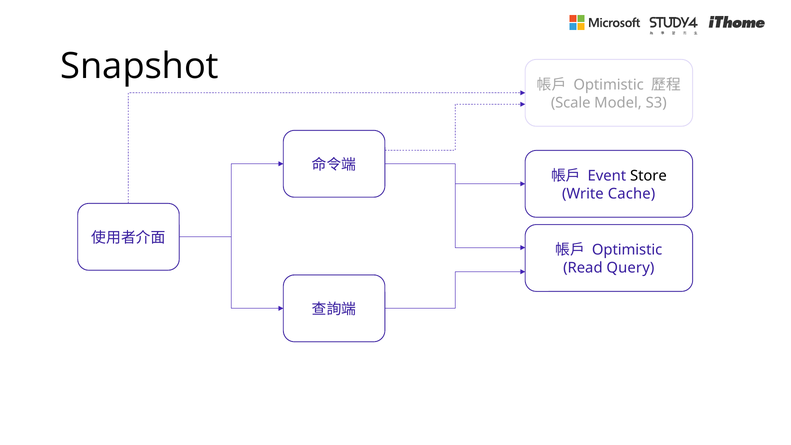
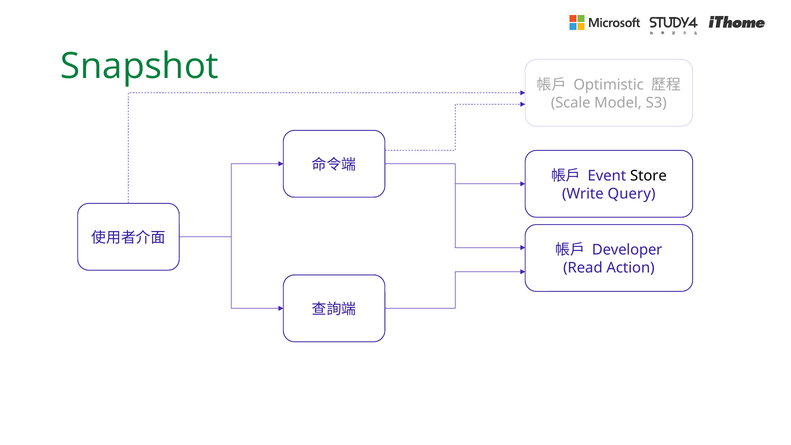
Snapshot colour: black -> green (140, 66)
Cache: Cache -> Query (632, 194)
Optimistic: Optimistic -> Developer (627, 250)
Query: Query -> Action (631, 268)
